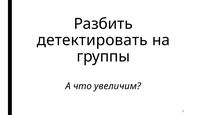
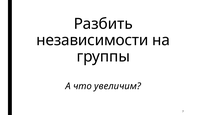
детектировать: детектировать -> независимости (92, 40)
